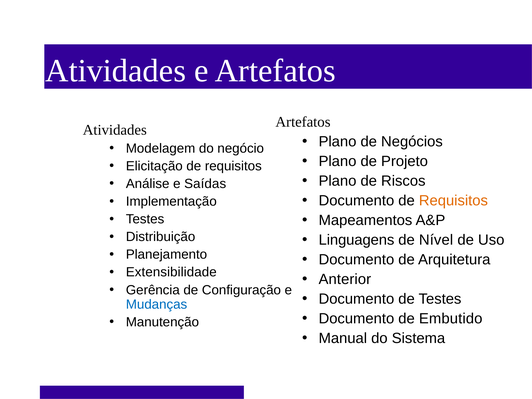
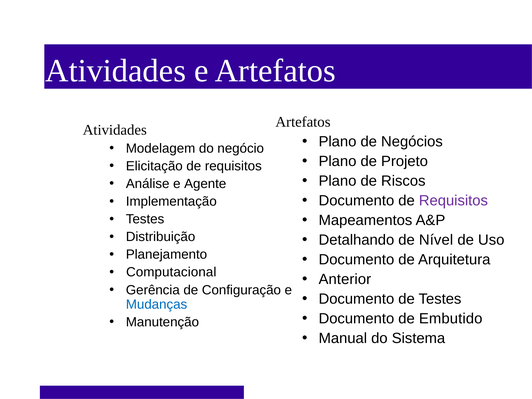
Saídas: Saídas -> Agente (205, 184)
Requisitos colour: orange -> purple (453, 201)
Linguagens: Linguagens -> Detalhando (356, 240)
Extensibilidade: Extensibilidade -> Computacional (171, 272)
